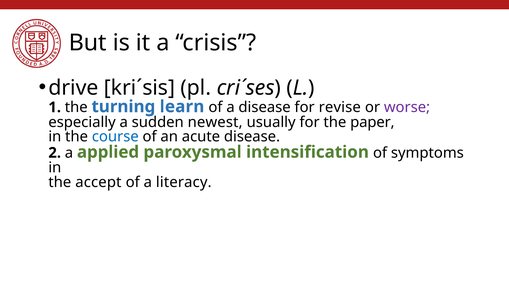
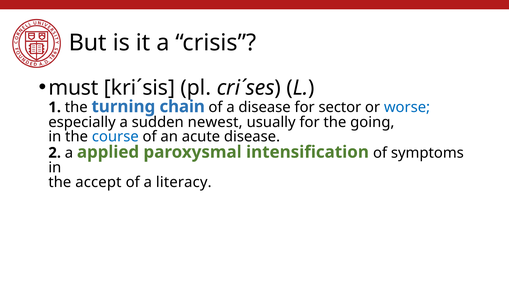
drive: drive -> must (73, 88)
learn: learn -> chain (182, 106)
revise: revise -> sector (340, 107)
worse colour: purple -> blue (407, 107)
paper: paper -> going (372, 122)
